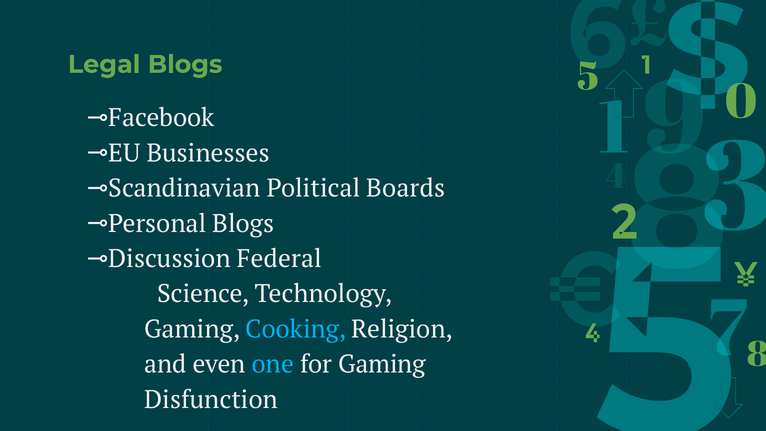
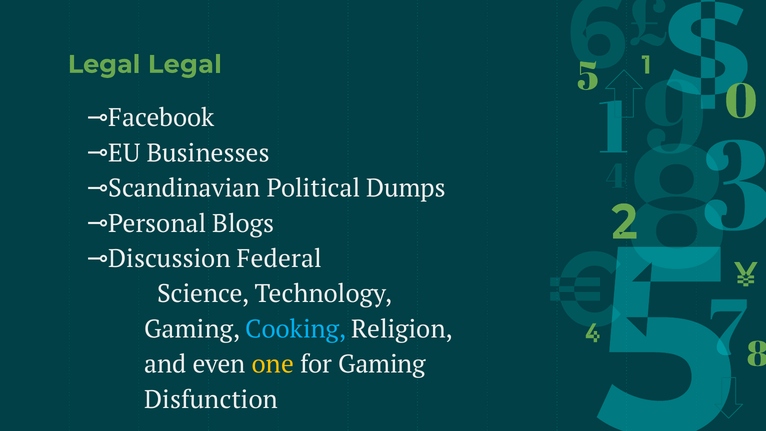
Legal Blogs: Blogs -> Legal (185, 64)
Boards: Boards -> Dumps (406, 188)
one colour: light blue -> yellow (273, 364)
